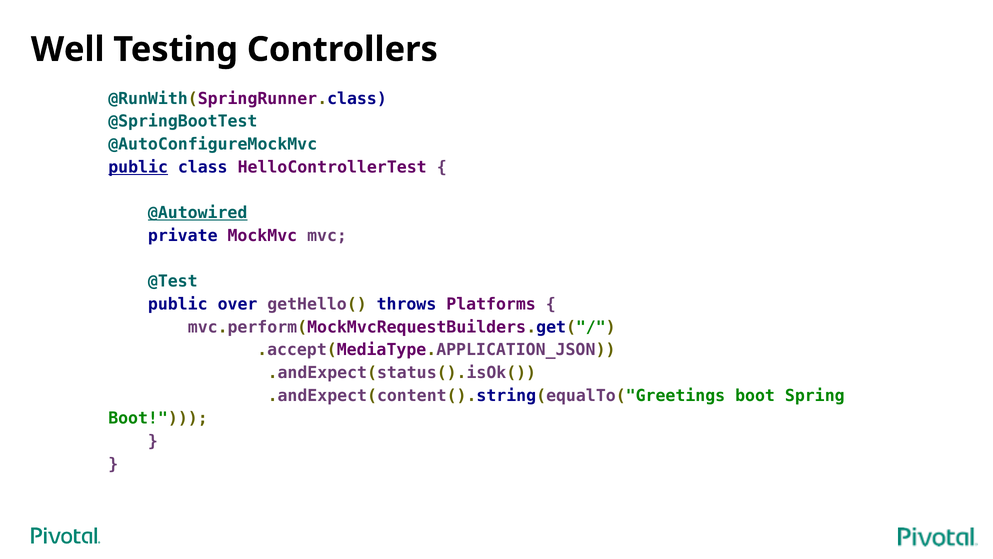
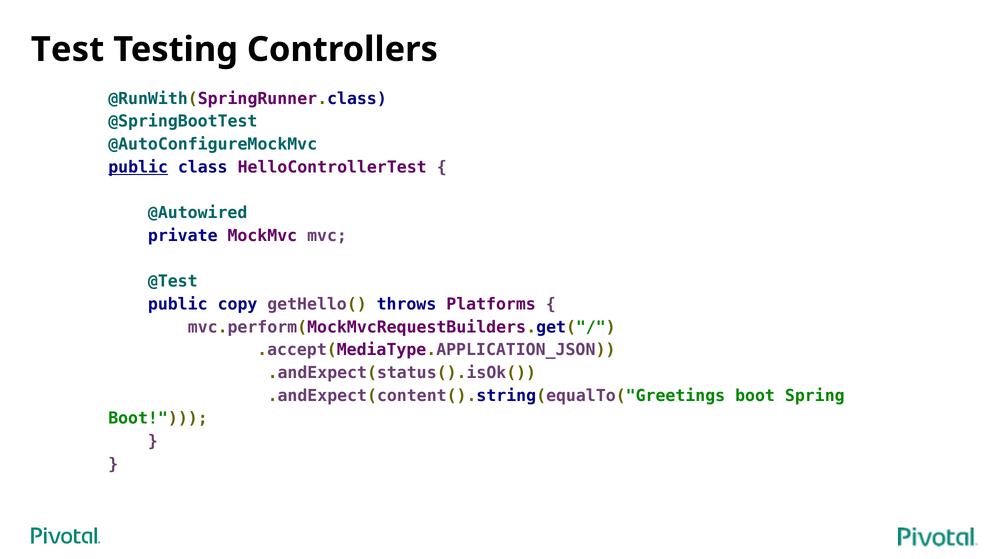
Well: Well -> Test (68, 49)
@Autowired underline: present -> none (198, 213)
over: over -> copy (238, 304)
